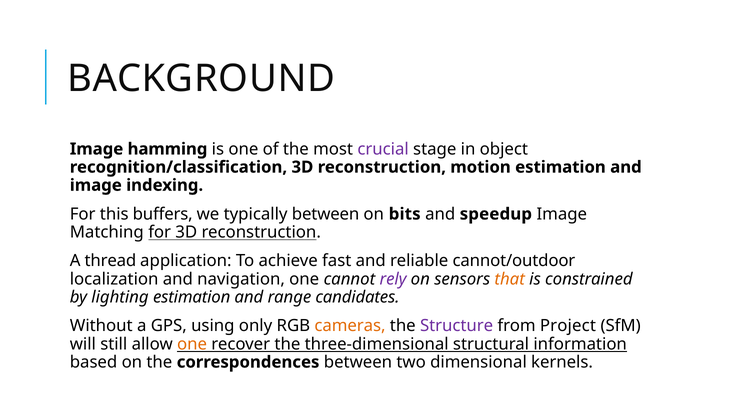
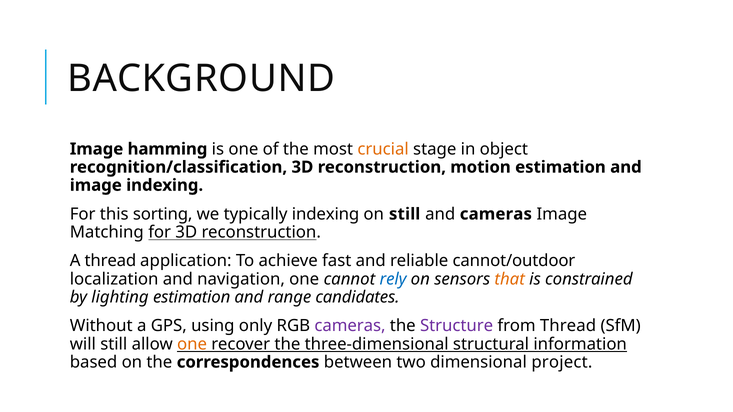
crucial colour: purple -> orange (383, 149)
buffers: buffers -> sorting (163, 214)
typically between: between -> indexing (326, 214)
on bits: bits -> still (405, 214)
and speedup: speedup -> cameras (496, 214)
rely colour: purple -> blue (393, 279)
cameras colour: orange -> purple (350, 326)
from Project: Project -> Thread (568, 326)
kernels: kernels -> project (562, 362)
